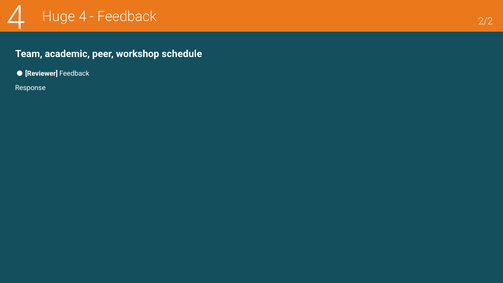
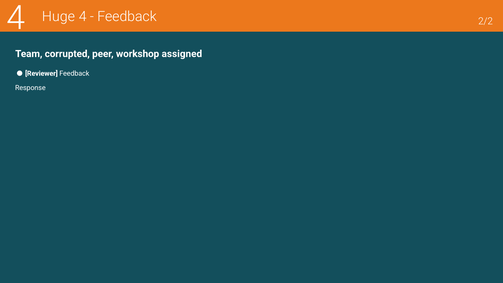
academic: academic -> corrupted (67, 54)
schedule: schedule -> assigned (182, 54)
